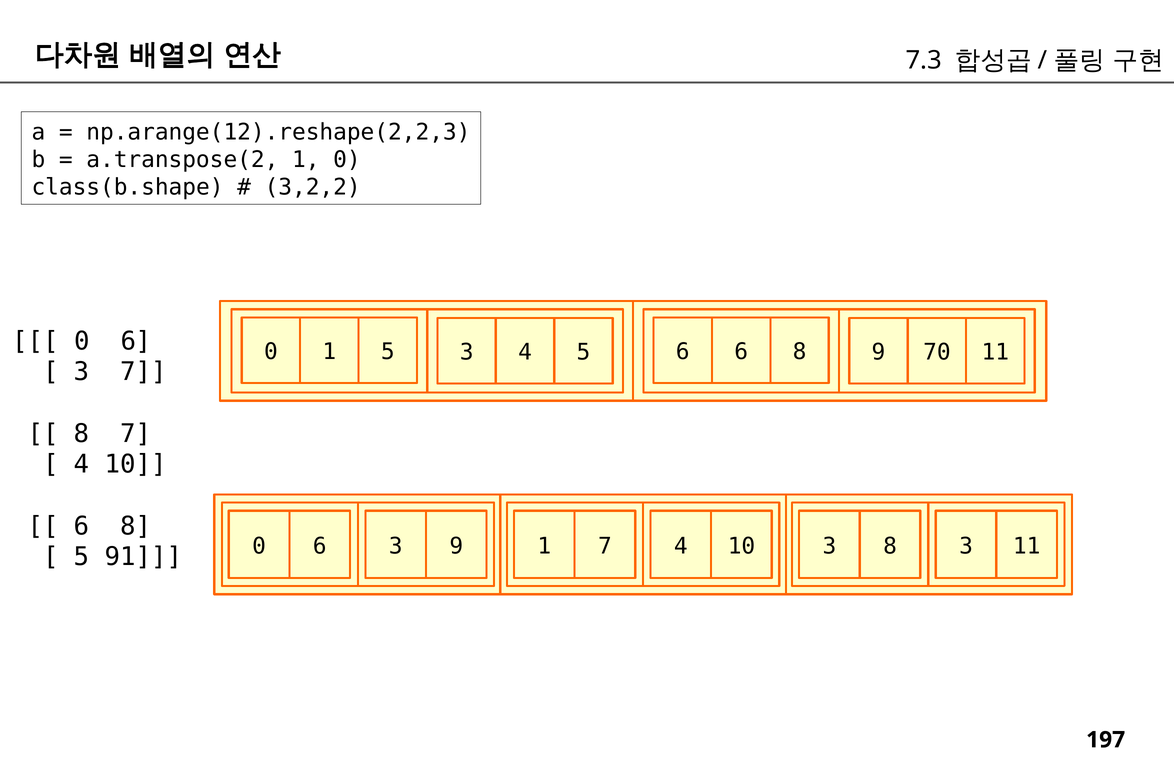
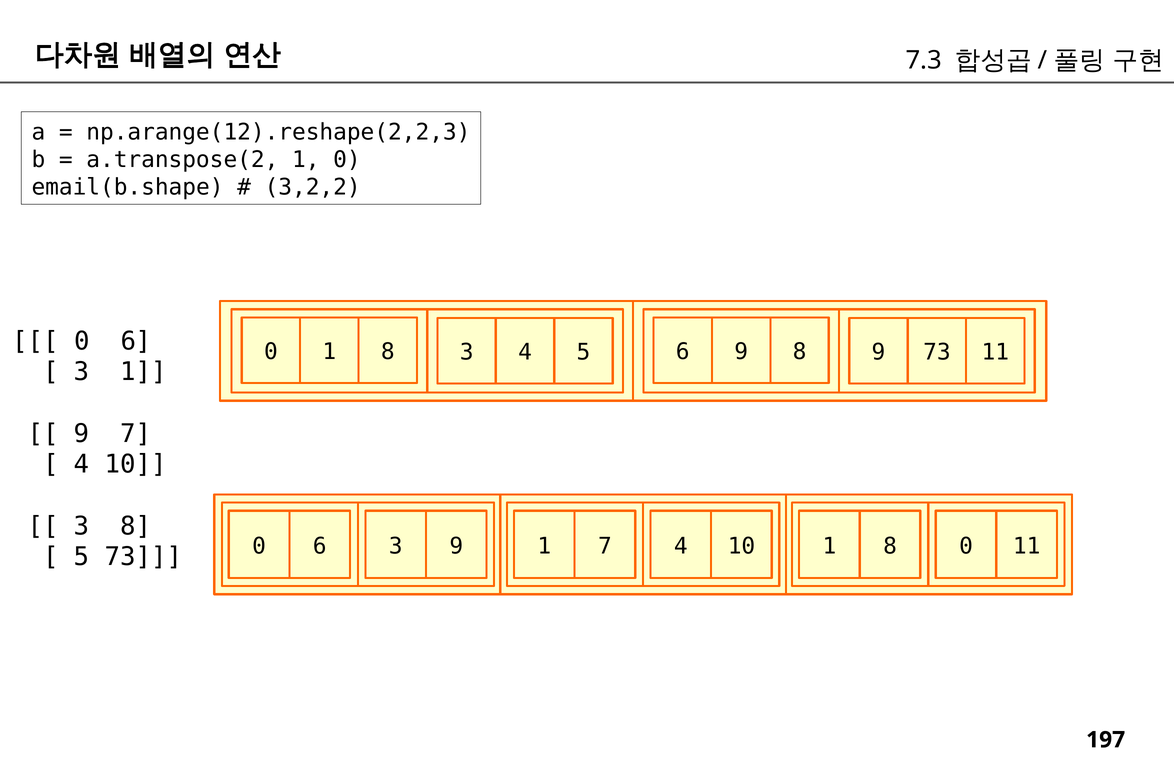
class(b.shape: class(b.shape -> email(b.shape (128, 187)
0 1 5: 5 -> 8 (388, 352)
6 6: 6 -> 9 (741, 352)
9 70: 70 -> 73 (937, 352)
3 7: 7 -> 1 (144, 372)
8: 8 -> 9 (82, 434)
6: 6 -> 3 (82, 526)
10 3: 3 -> 1 (829, 546)
8 3: 3 -> 0 (966, 546)
5 91: 91 -> 73 (144, 557)
